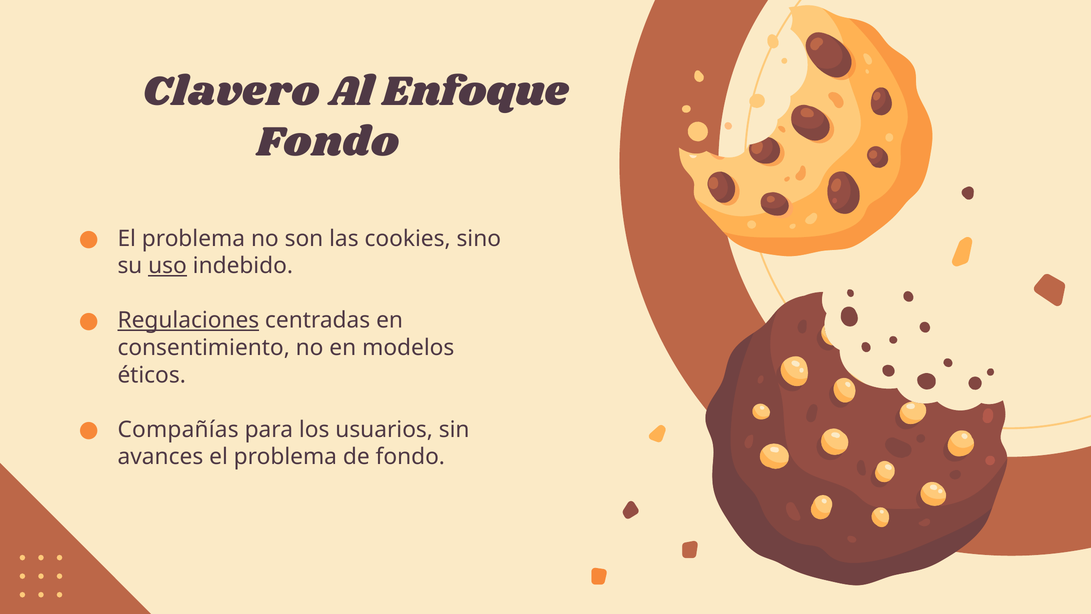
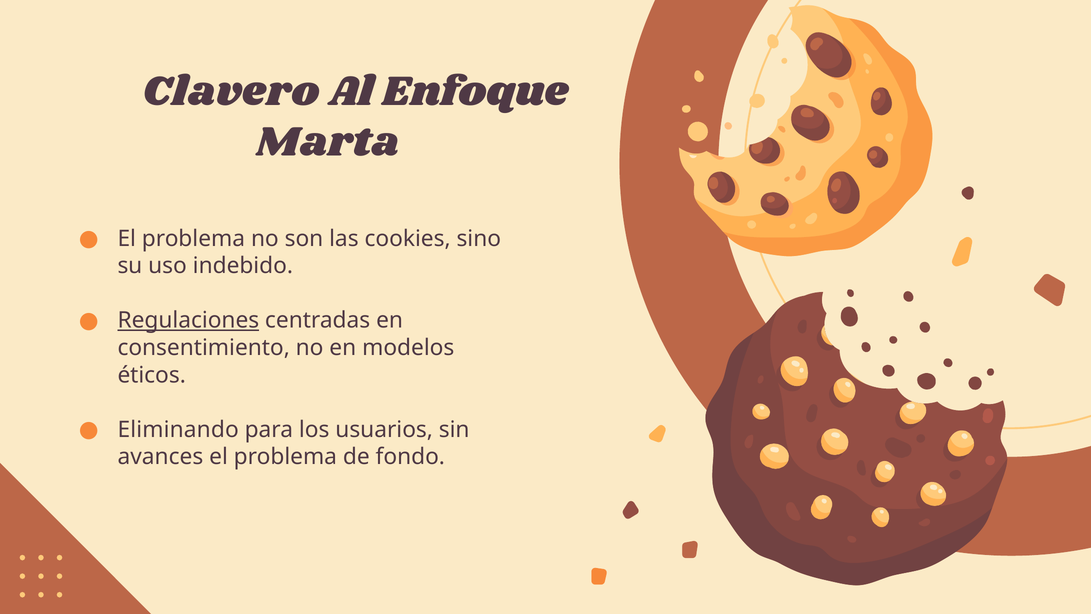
Fondo: Fondo -> Marta (328, 142)
uso underline: present -> none (168, 266)
Compañías: Compañías -> Eliminando (178, 429)
